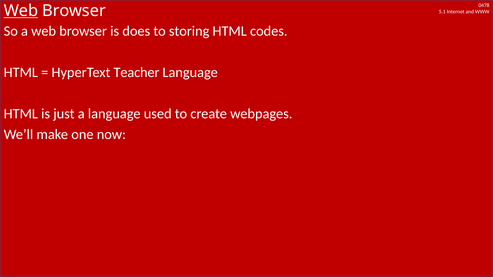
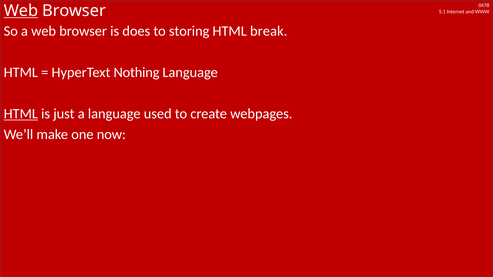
codes: codes -> break (269, 31)
Teacher: Teacher -> Nothing (137, 73)
HTML underline: none -> present (21, 114)
